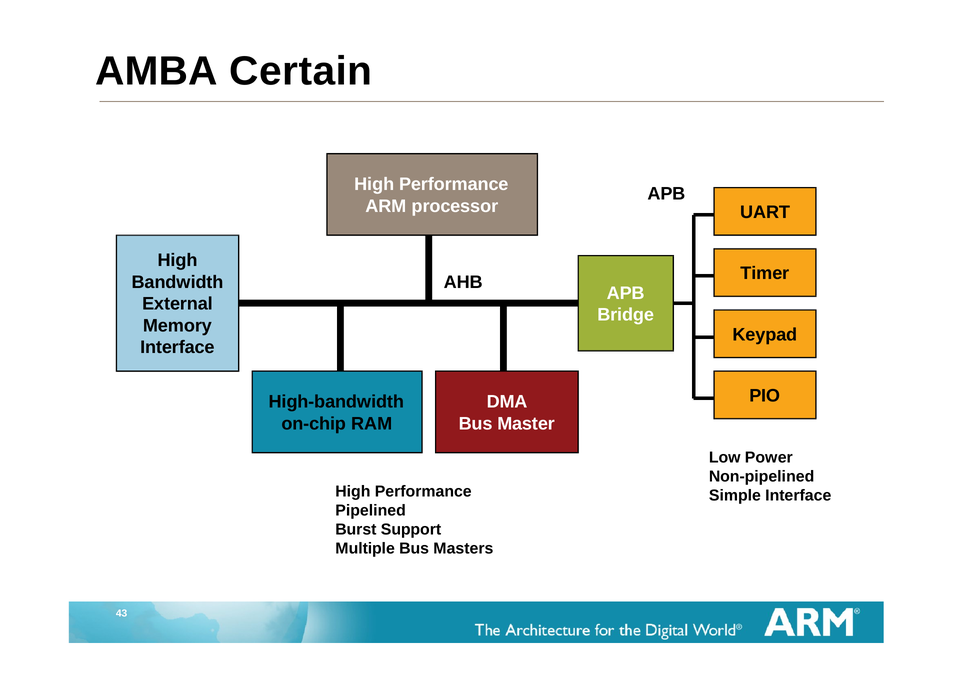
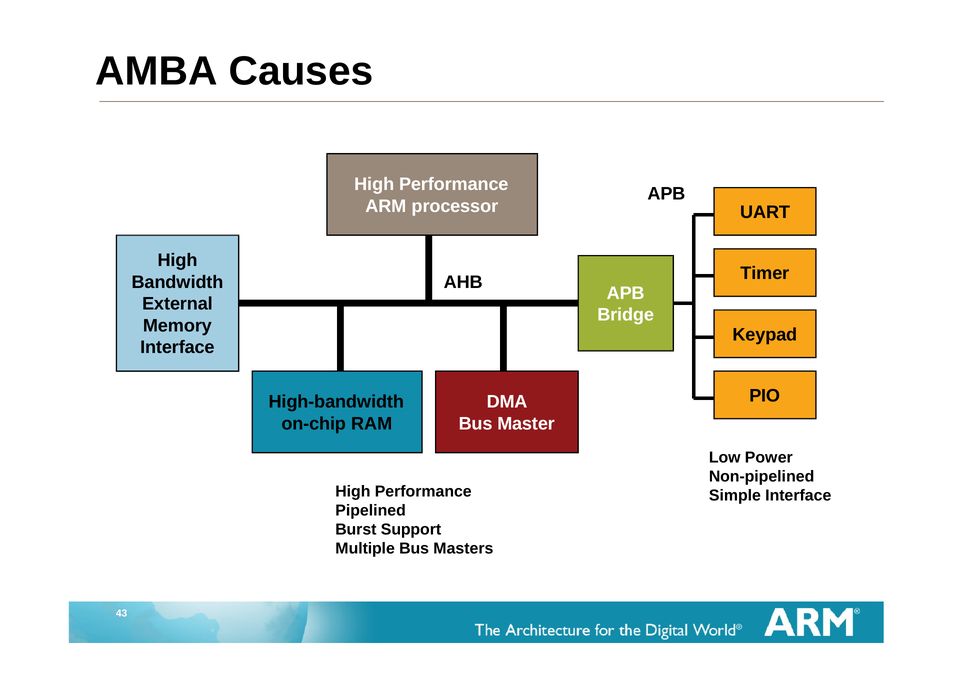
Certain: Certain -> Causes (301, 71)
